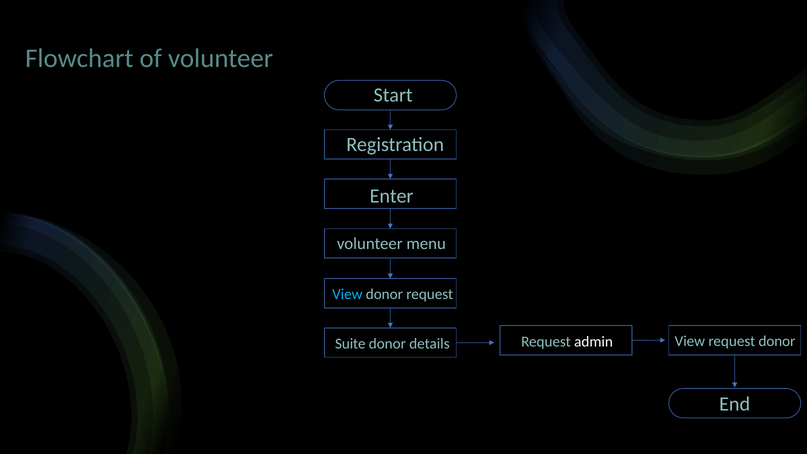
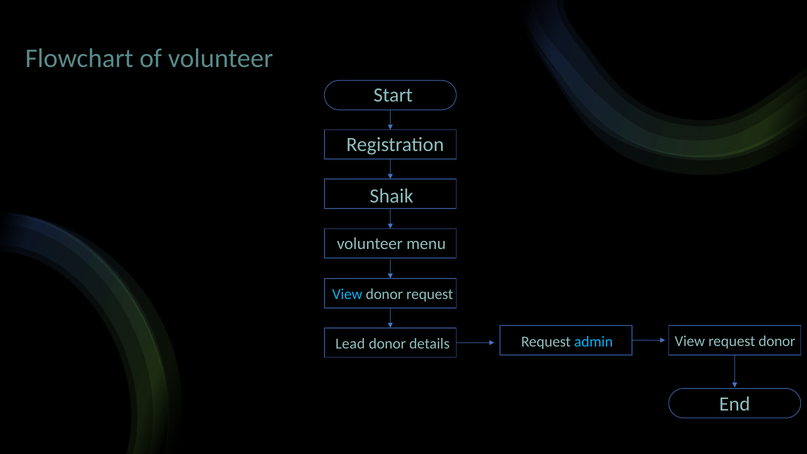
Enter: Enter -> Shaik (391, 196)
admin colour: white -> light blue (594, 342)
Suite: Suite -> Lead (350, 344)
